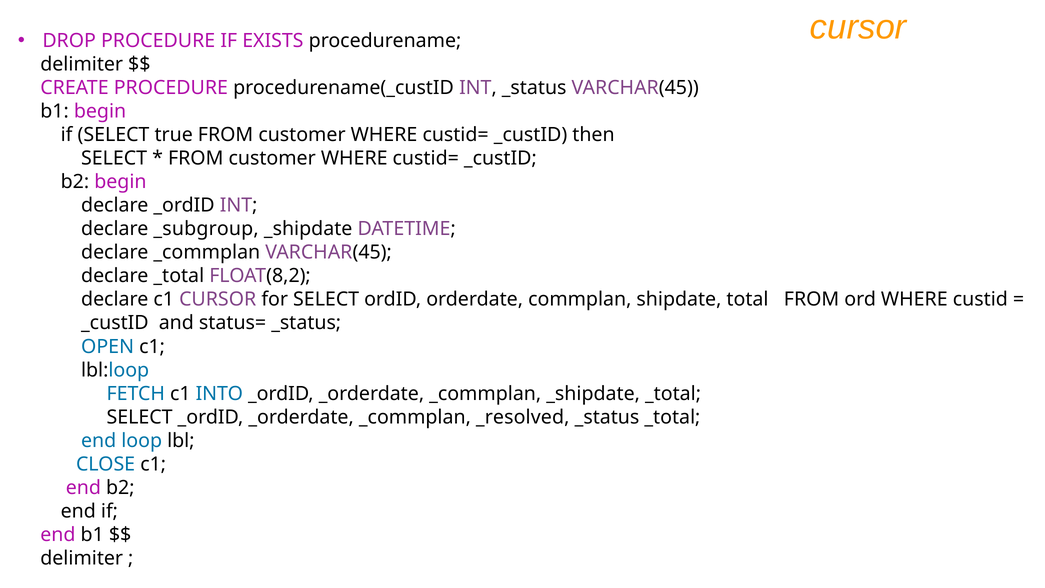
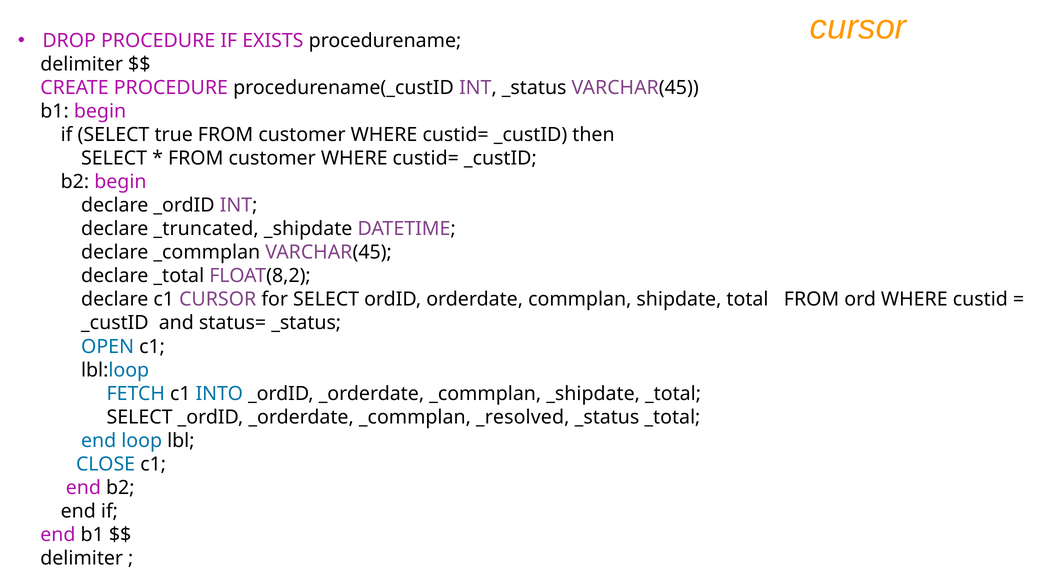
_subgroup: _subgroup -> _truncated (206, 229)
